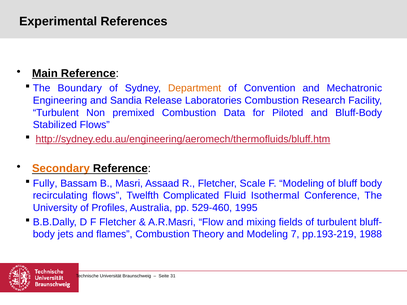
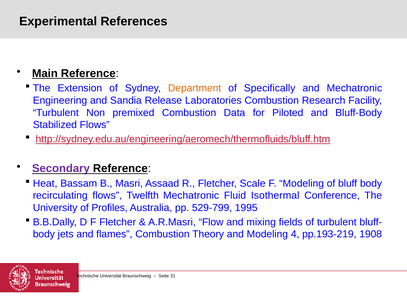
Boundary: Boundary -> Extension (80, 88)
Convention: Convention -> Specifically (270, 88)
Secondary colour: orange -> purple (61, 169)
Fully: Fully -> Heat (45, 184)
Twelfth Complicated: Complicated -> Mechatronic (191, 196)
529-460: 529-460 -> 529-799 (212, 208)
7: 7 -> 4 (295, 234)
1988: 1988 -> 1908 (371, 234)
